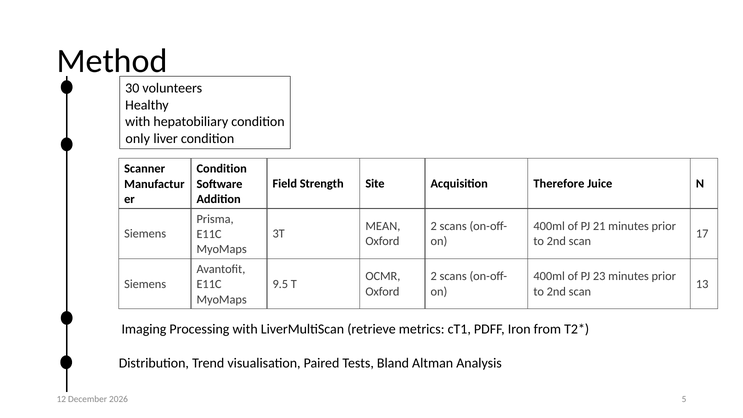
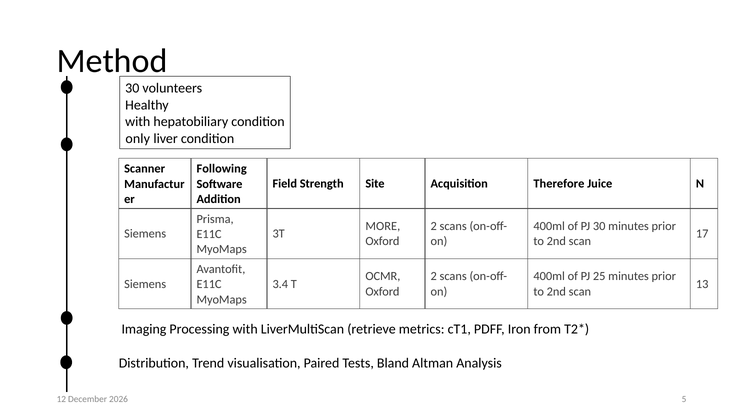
Condition: Condition -> Following (222, 169)
MEAN: MEAN -> MORE (383, 226)
PJ 21: 21 -> 30 (599, 226)
23: 23 -> 25 (599, 276)
9.5: 9.5 -> 3.4 (280, 284)
